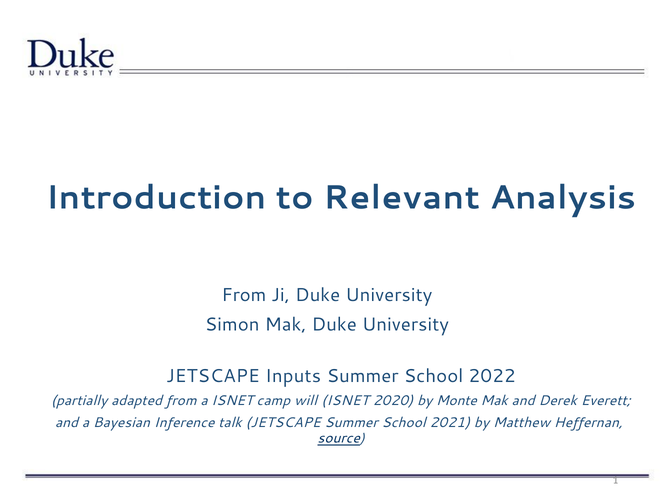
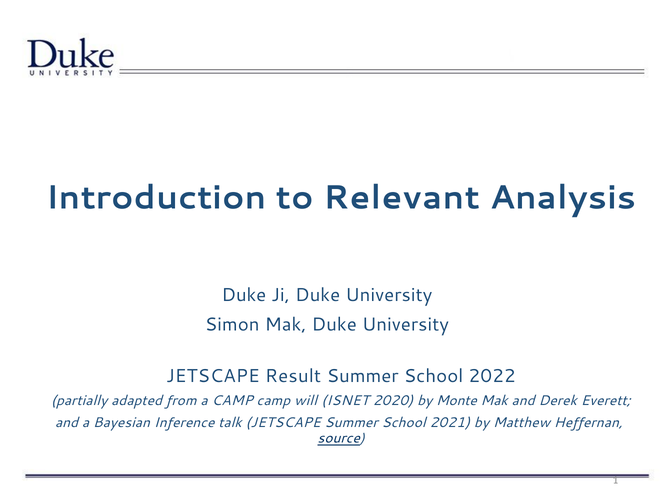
From: From -> Duke (244, 295)
Inputs: Inputs -> Result (293, 376)
a ISNET: ISNET -> CAMP (232, 401)
